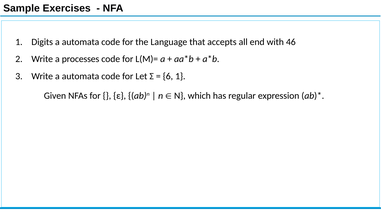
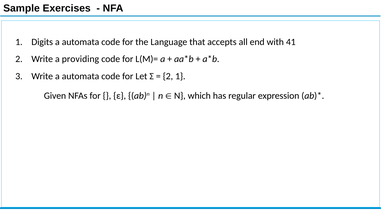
46: 46 -> 41 (291, 42)
processes: processes -> providing (80, 59)
6: 6 -> 2 (168, 76)
